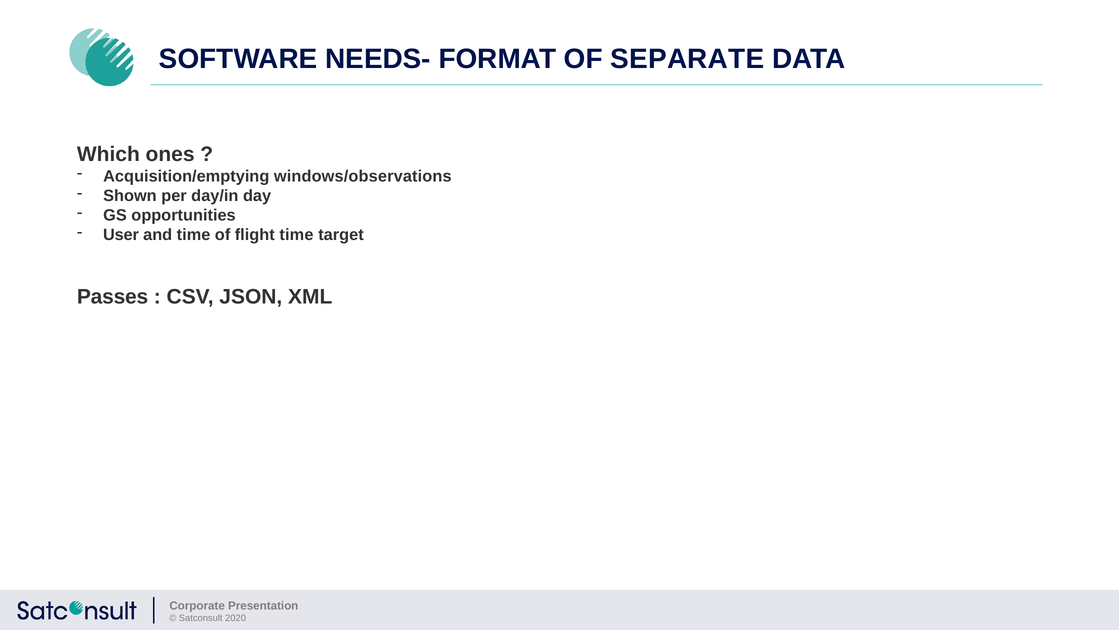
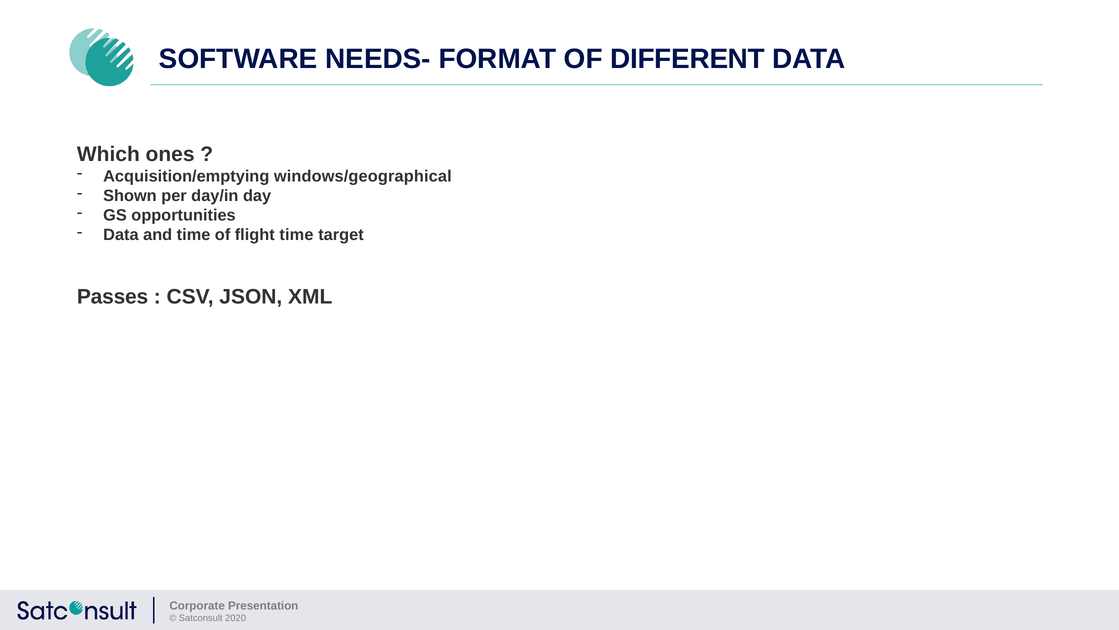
SEPARATE: SEPARATE -> DIFFERENT (688, 59)
windows/observations: windows/observations -> windows/geographical (363, 176)
User: User -> Data (121, 235)
